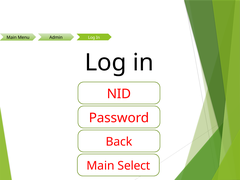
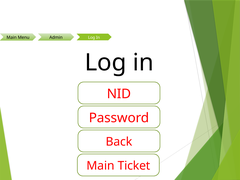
Select: Select -> Ticket (134, 166)
